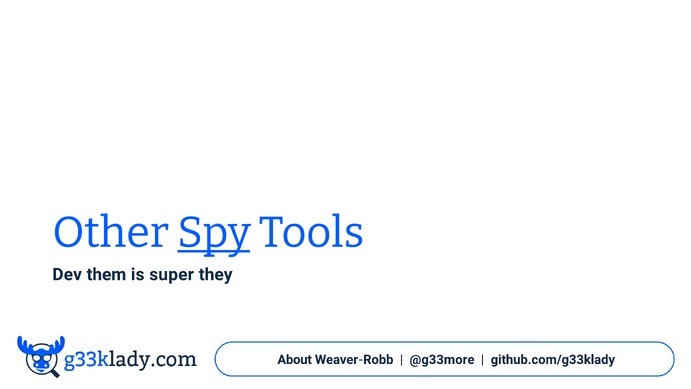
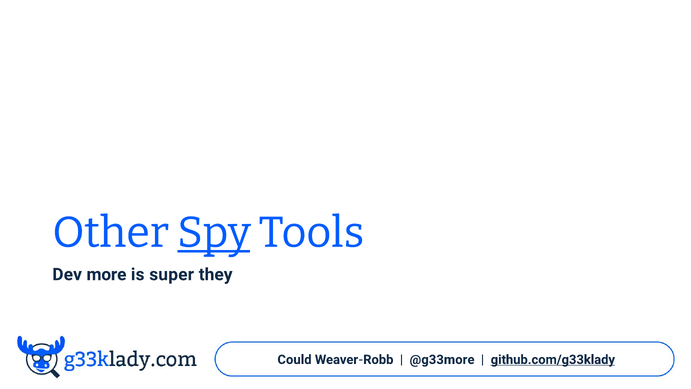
them: them -> more (106, 274)
About: About -> Could (295, 359)
github.com/g33klady underline: none -> present (553, 359)
